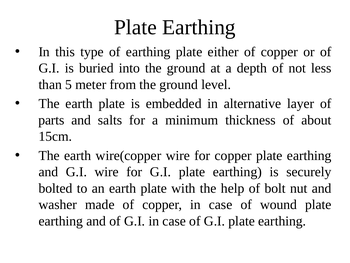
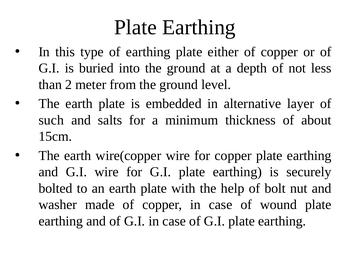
5: 5 -> 2 (69, 84)
parts: parts -> such (51, 120)
